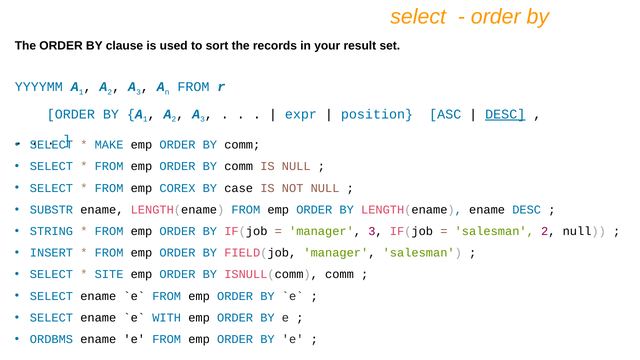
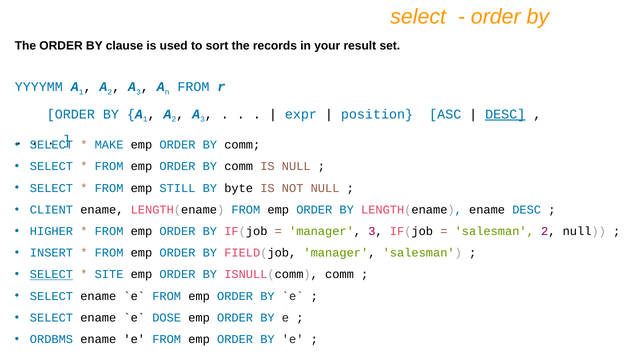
COREX: COREX -> STILL (177, 188)
case: case -> byte (239, 188)
SUBSTR: SUBSTR -> CLIENT (51, 210)
STRING: STRING -> HIGHER (51, 231)
SELECT underline: none -> present (51, 275)
WITH: WITH -> DOSE (167, 318)
